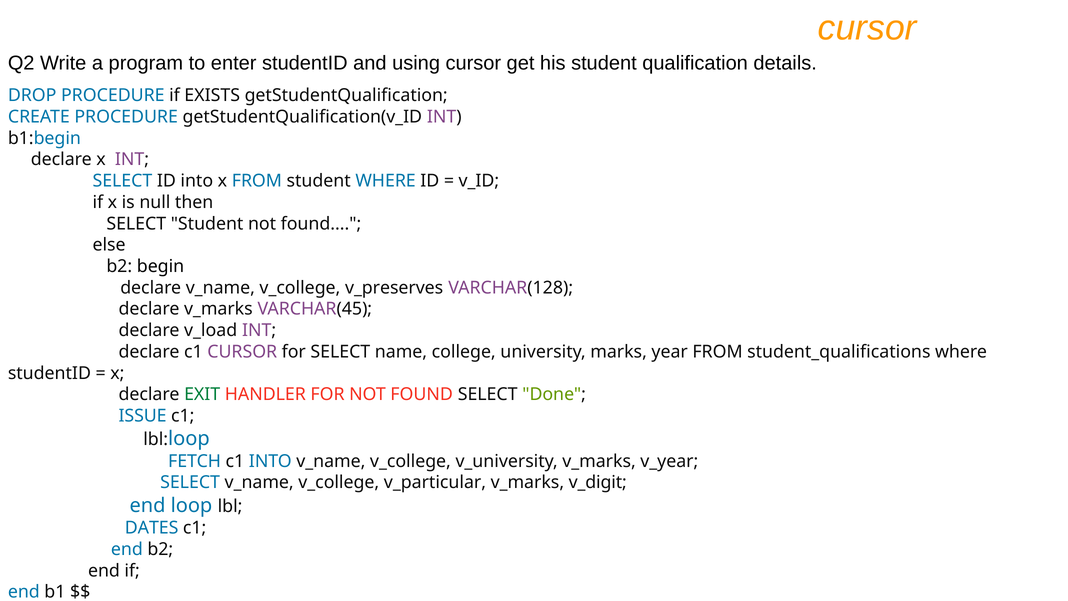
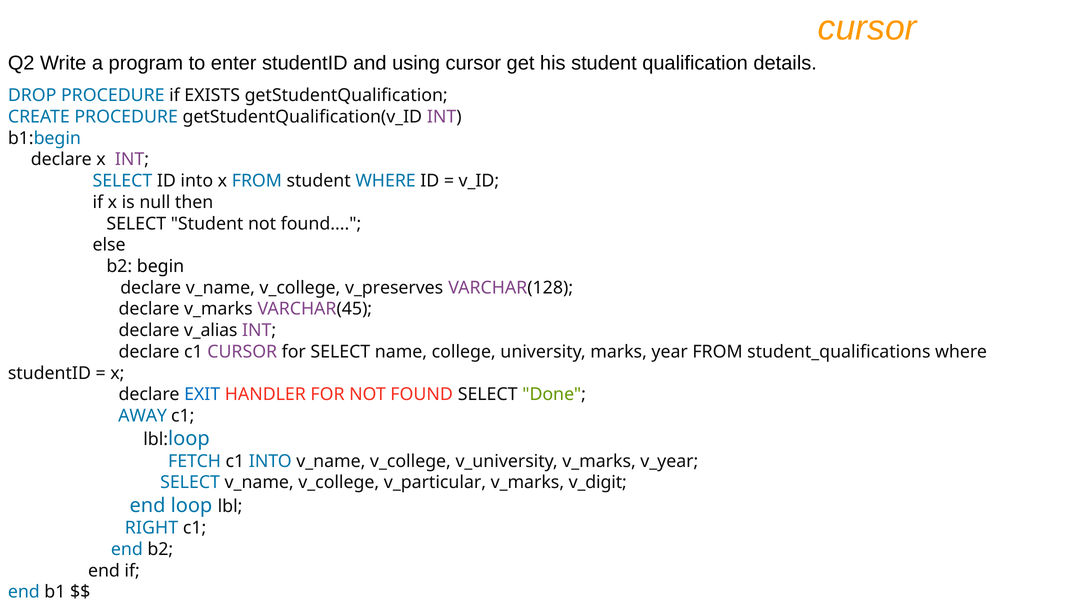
v_load: v_load -> v_alias (211, 330)
EXIT colour: green -> blue (202, 394)
ISSUE: ISSUE -> AWAY (143, 416)
DATES: DATES -> RIGHT (152, 528)
